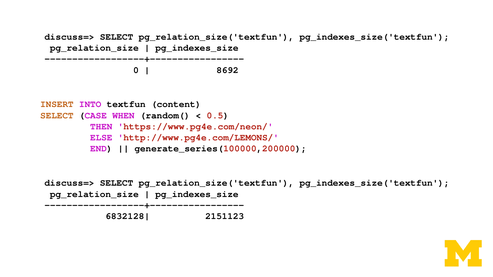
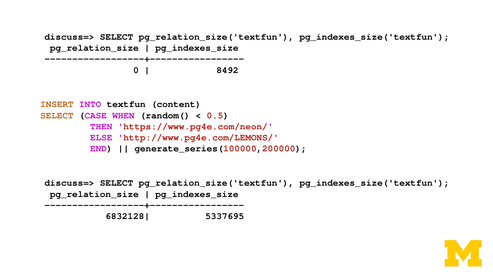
8692: 8692 -> 8492 (227, 70)
2151123: 2151123 -> 5337695 (225, 216)
